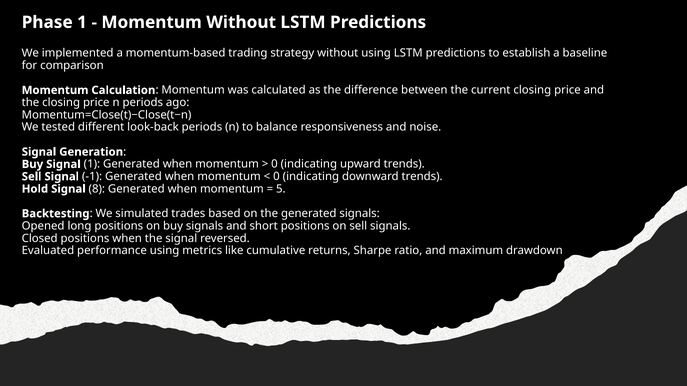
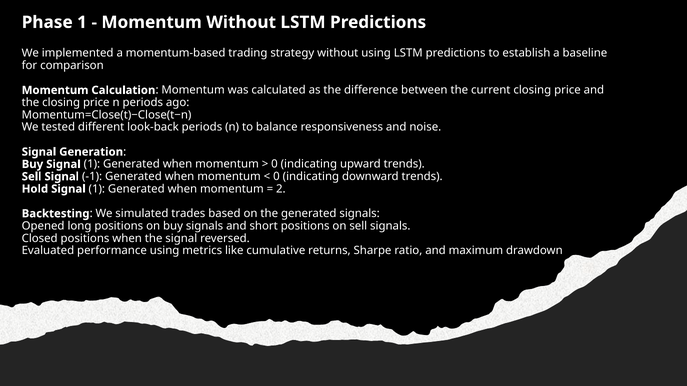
Hold Signal 8: 8 -> 1 (97, 189)
5: 5 -> 2 (281, 189)
